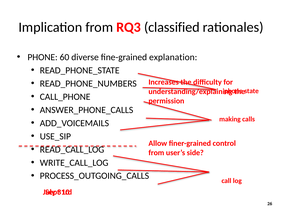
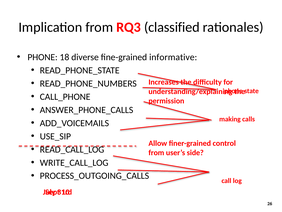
60: 60 -> 18 (64, 57)
explanation: explanation -> informative (173, 57)
